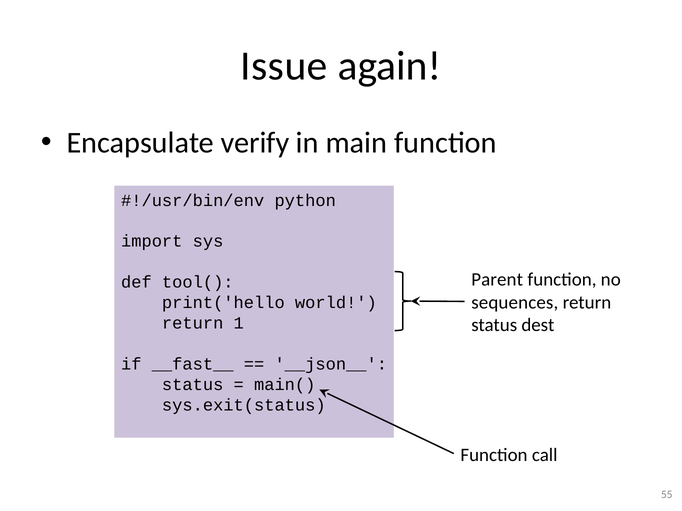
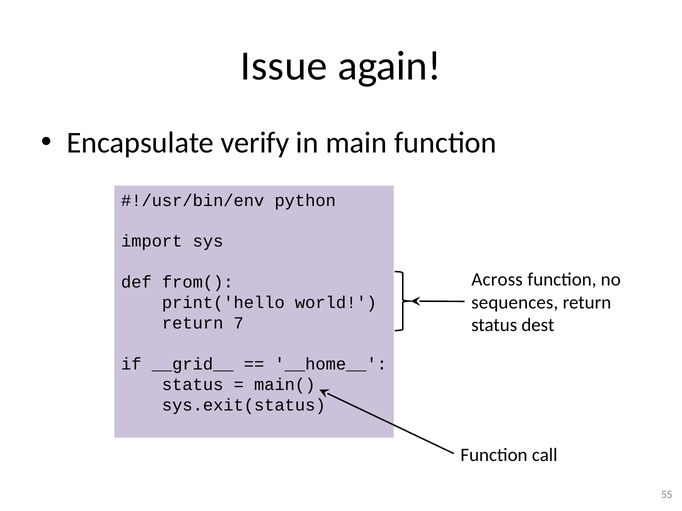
Parent: Parent -> Across (497, 280)
tool(: tool( -> from( (198, 283)
1: 1 -> 7 (239, 323)
__fast__: __fast__ -> __grid__ (193, 364)
__json__: __json__ -> __home__ (331, 364)
